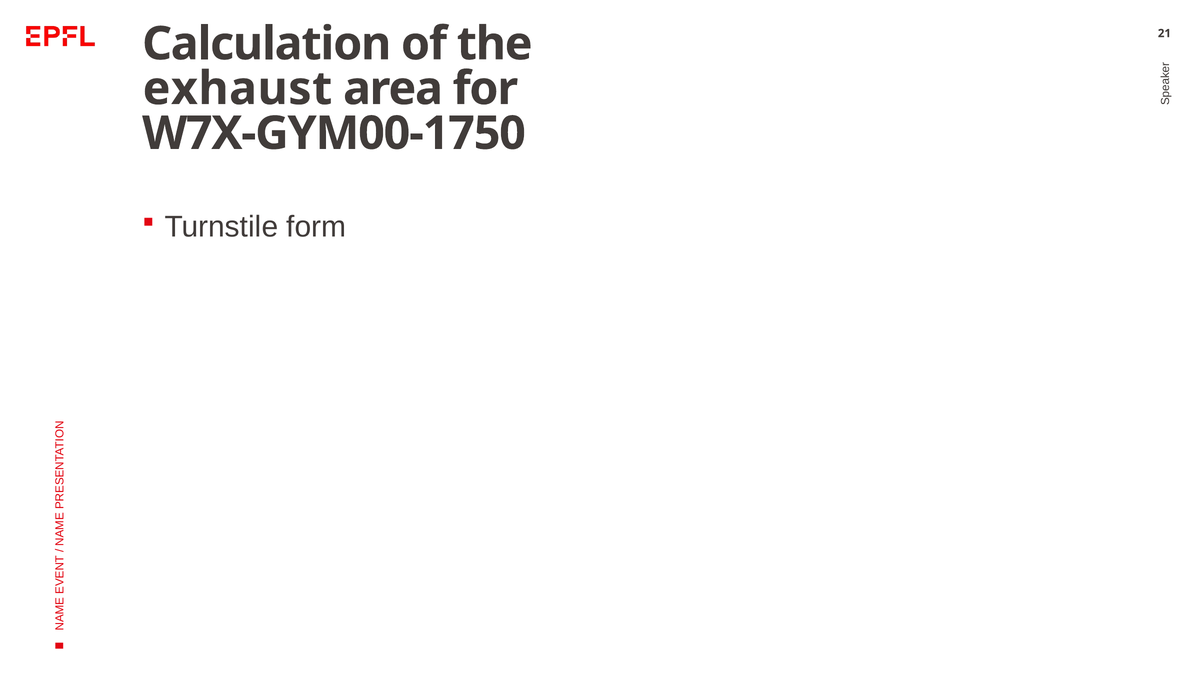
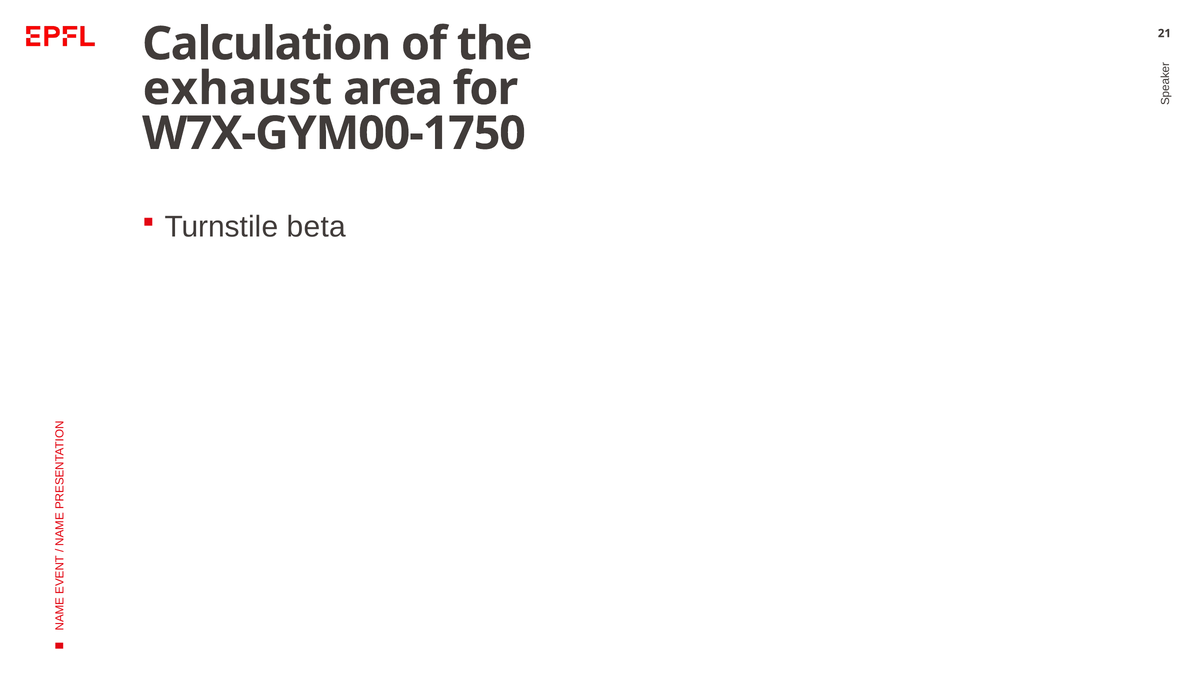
form: form -> beta (316, 227)
